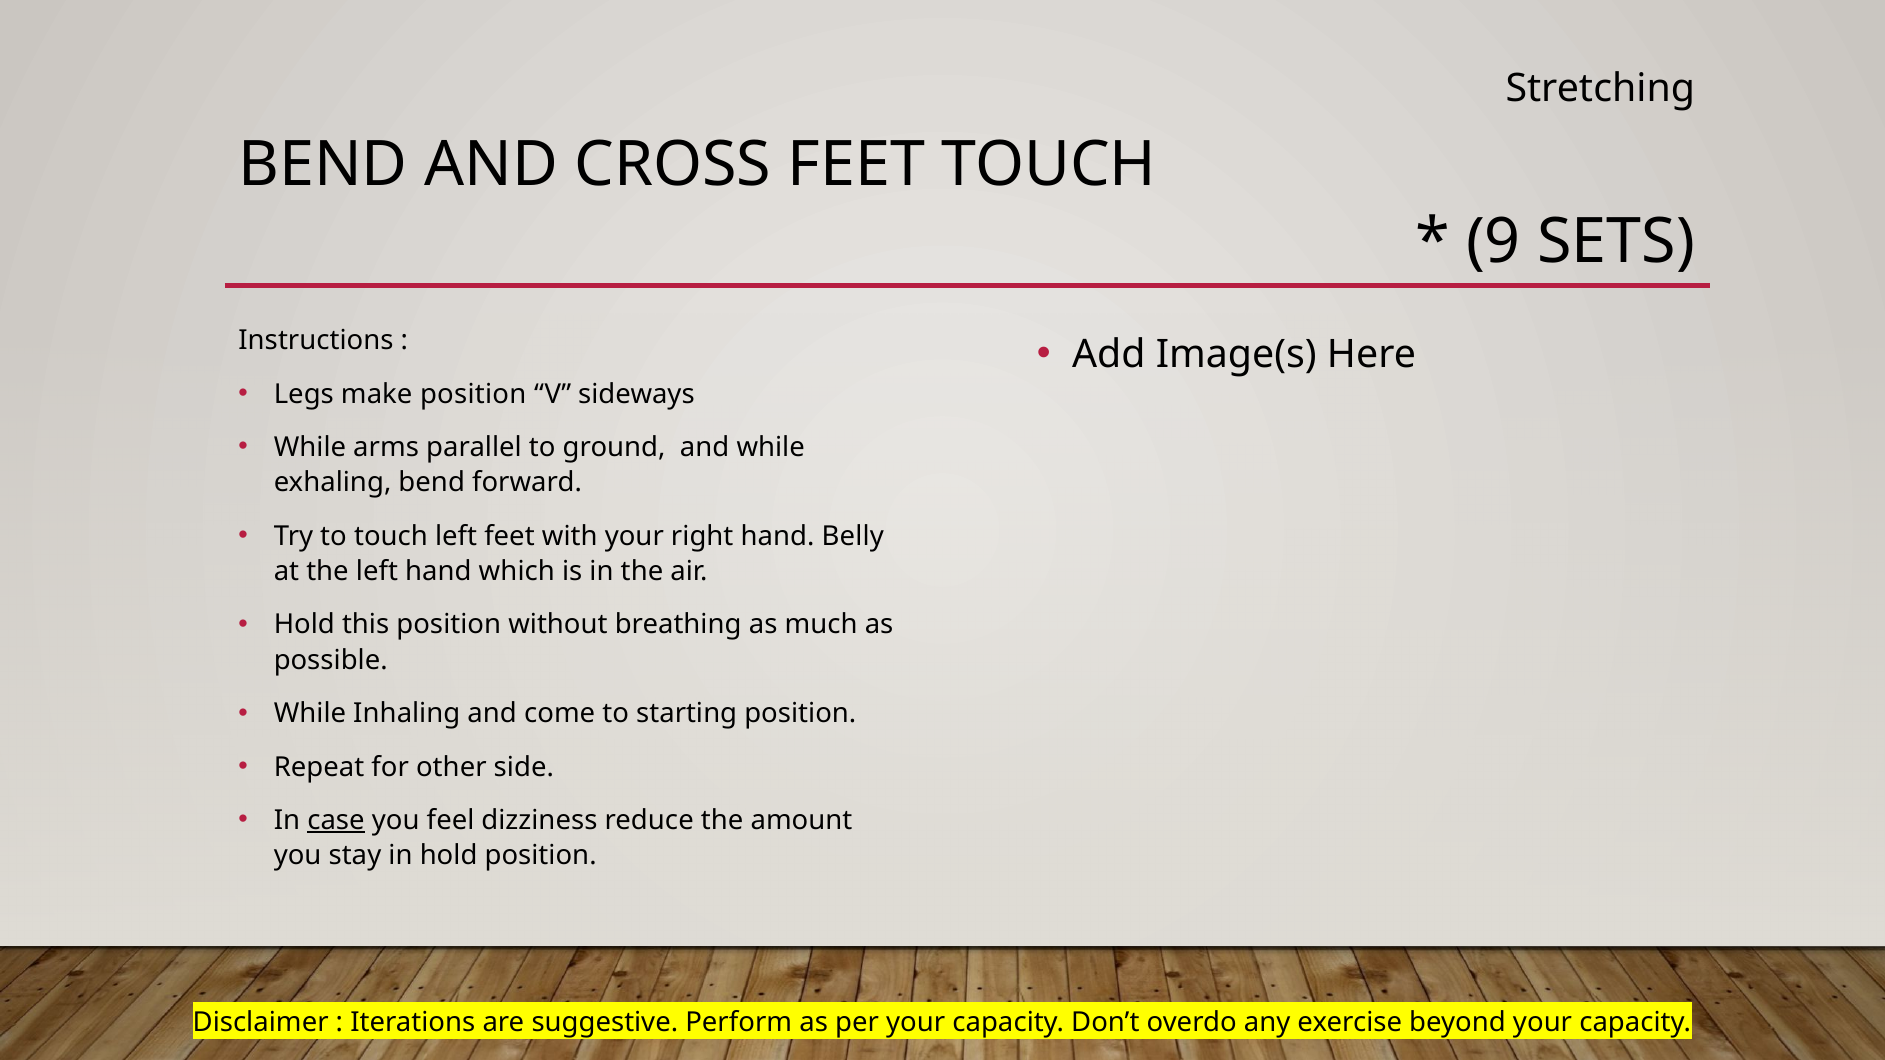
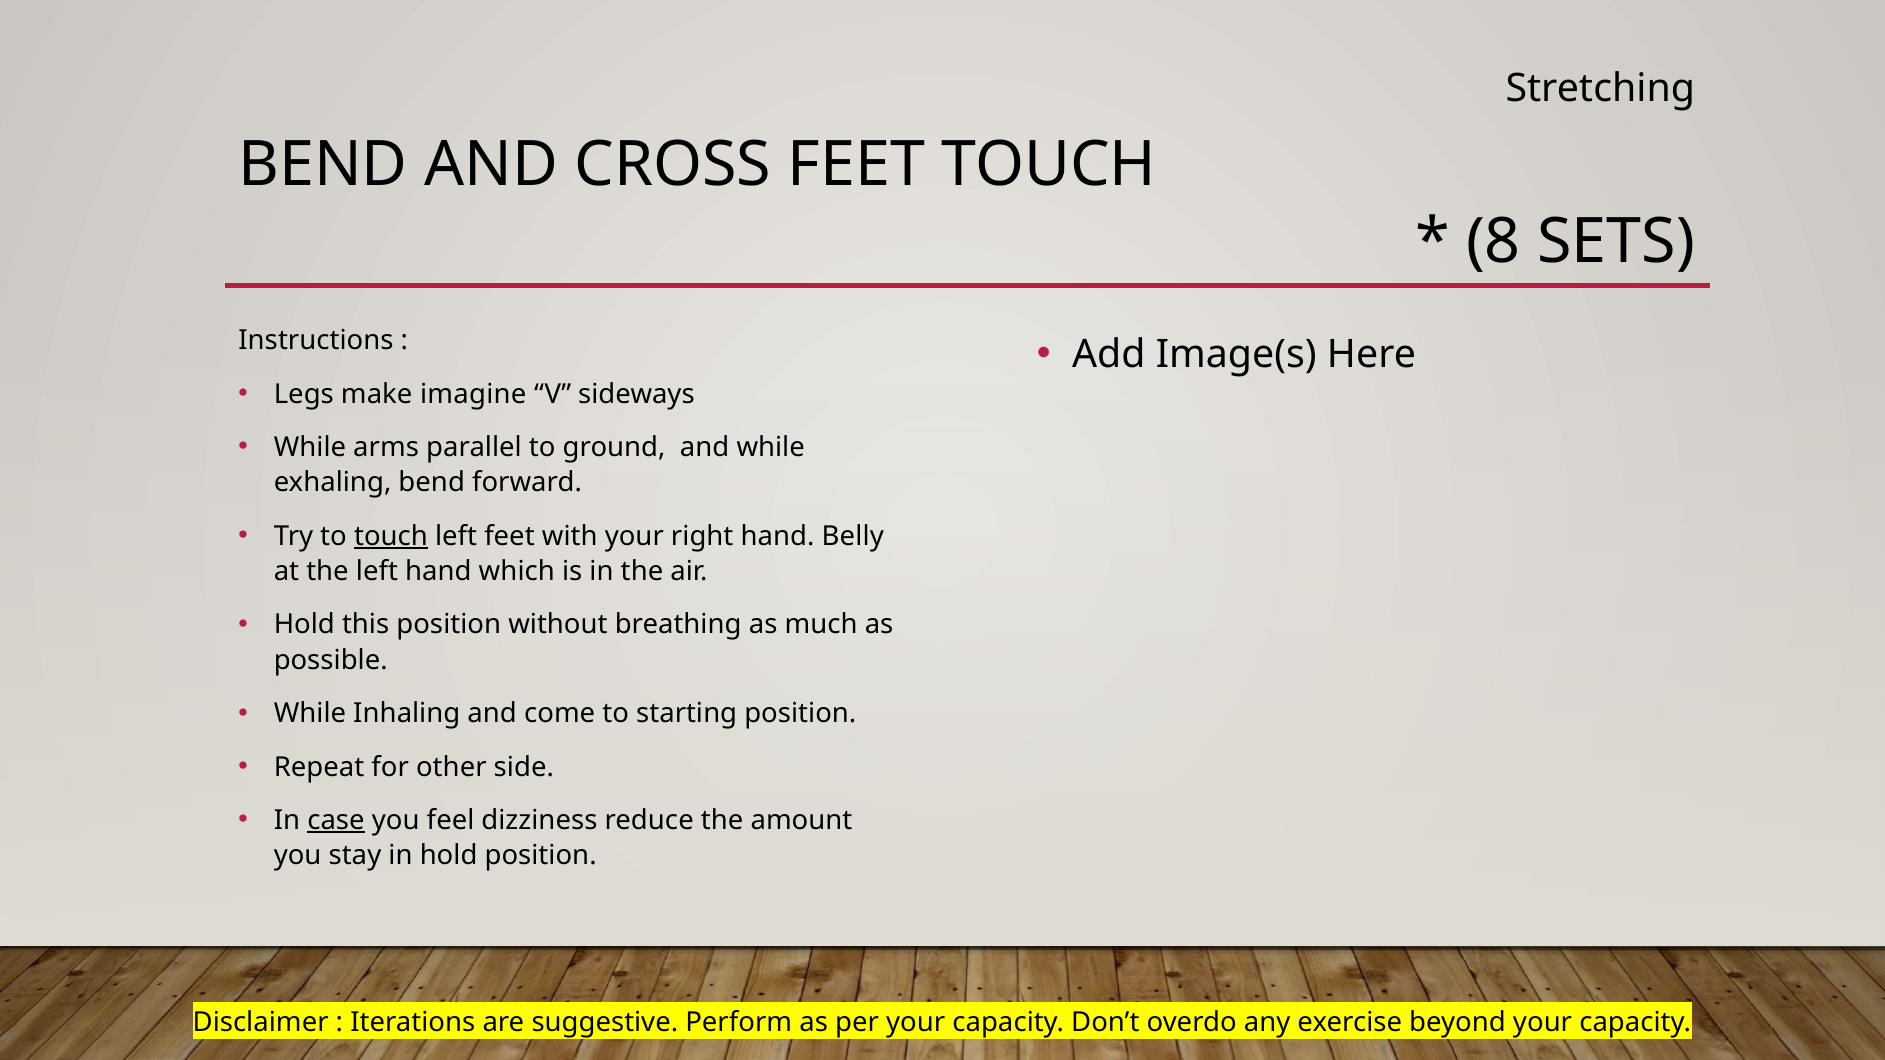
9: 9 -> 8 (1493, 242)
make position: position -> imagine (473, 394)
touch underline: none -> present (391, 536)
